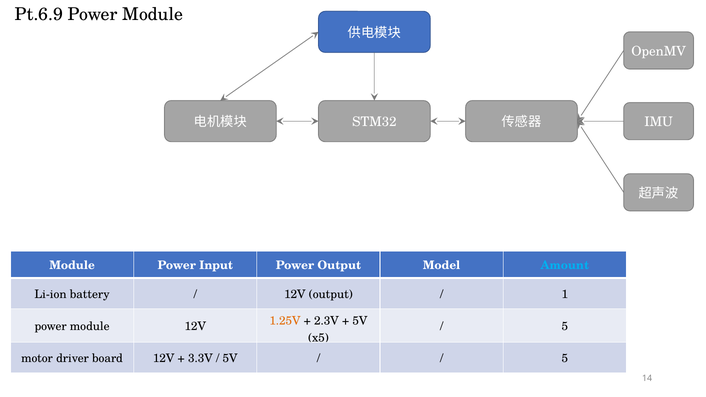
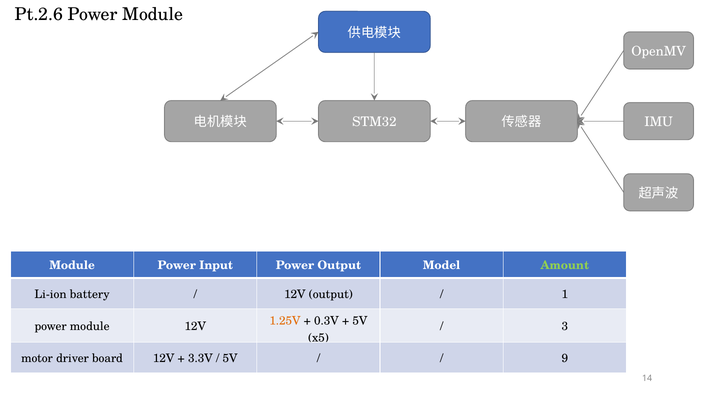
Pt.6.9: Pt.6.9 -> Pt.2.6 (39, 14)
Amount colour: light blue -> light green (565, 265)
2.3V: 2.3V -> 0.3V (326, 321)
5: 5 -> 3 (565, 326)
5: 5 -> 9 (565, 358)
